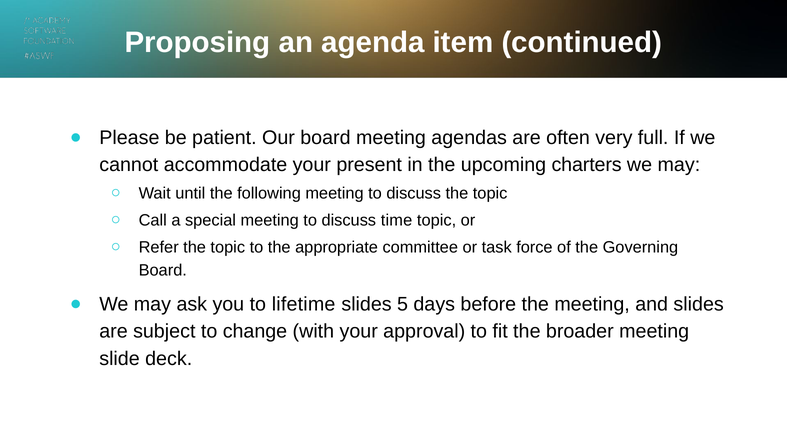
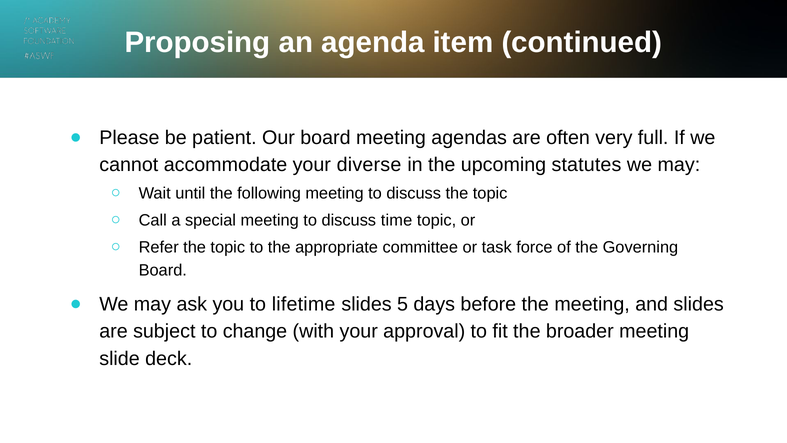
present: present -> diverse (369, 165)
charters: charters -> statutes (586, 165)
